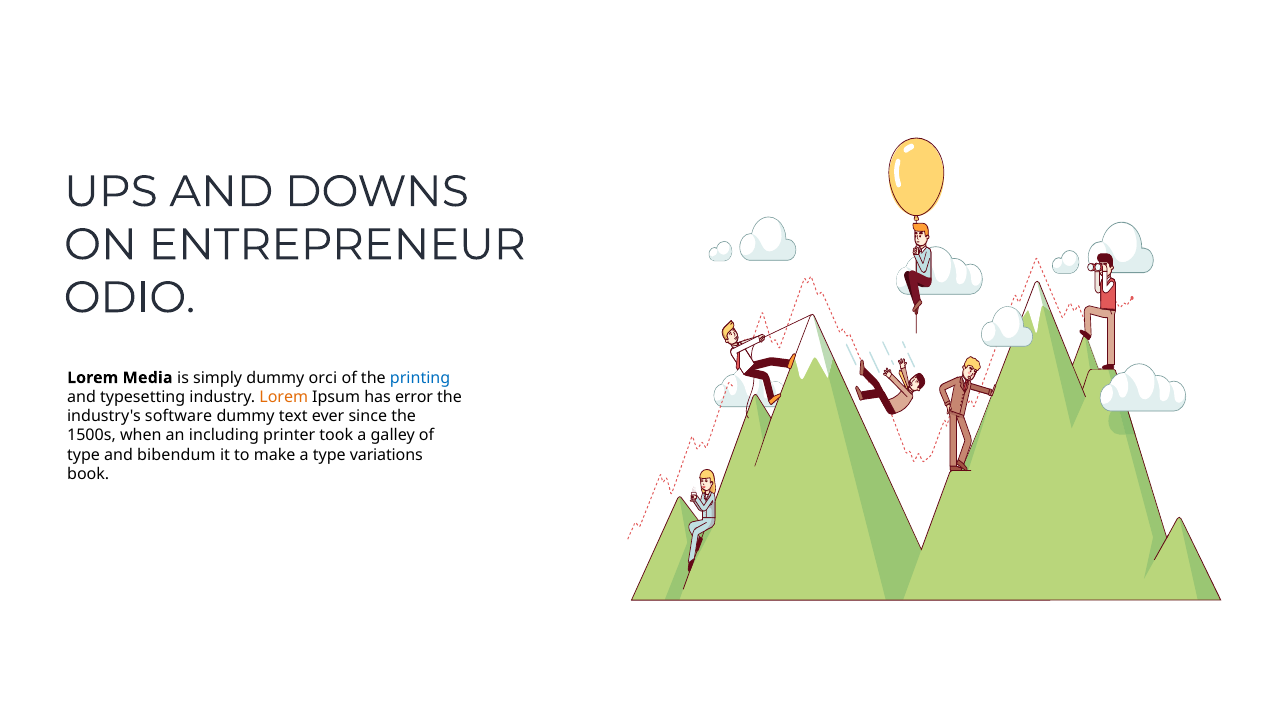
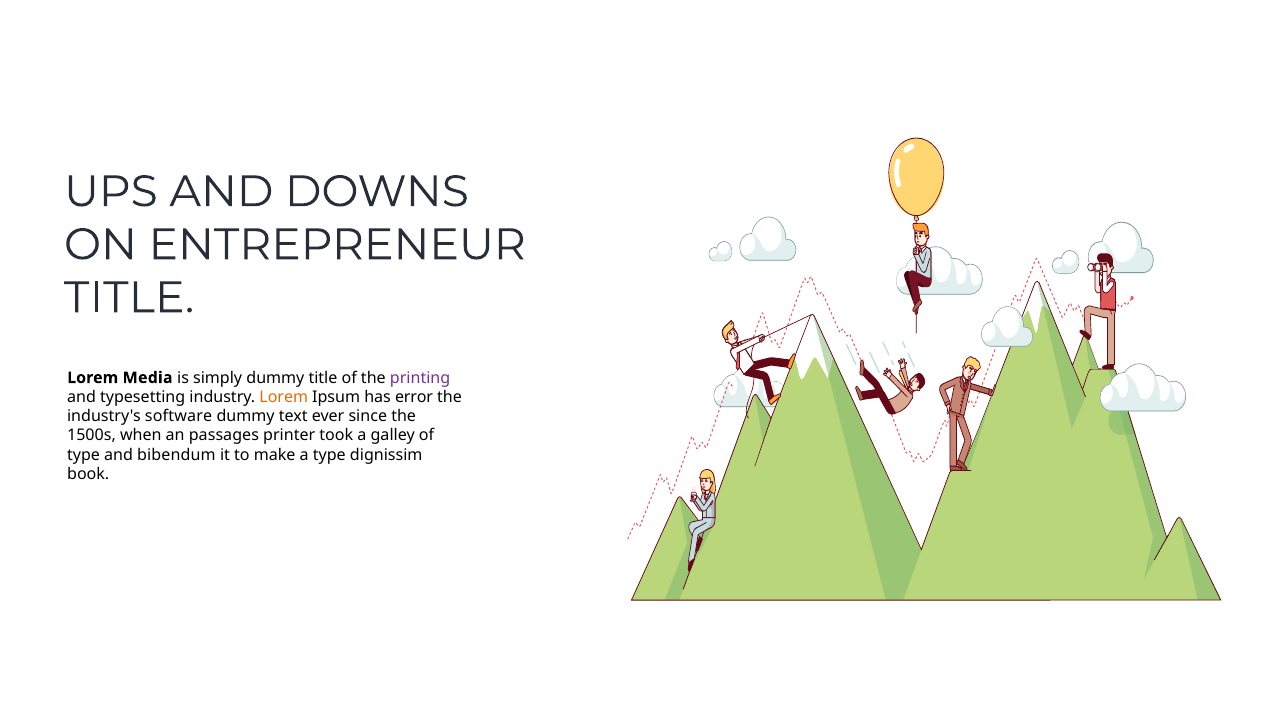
ODIO: ODIO -> TITLE (129, 298)
dummy orci: orci -> title (323, 378)
printing colour: blue -> purple (420, 378)
including: including -> passages (224, 435)
variations: variations -> dignissim (386, 455)
